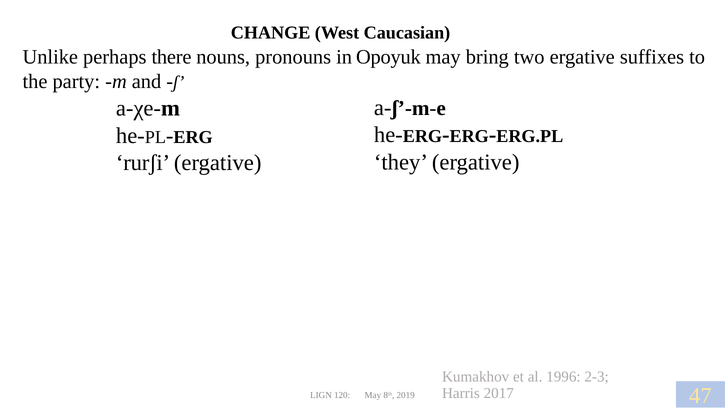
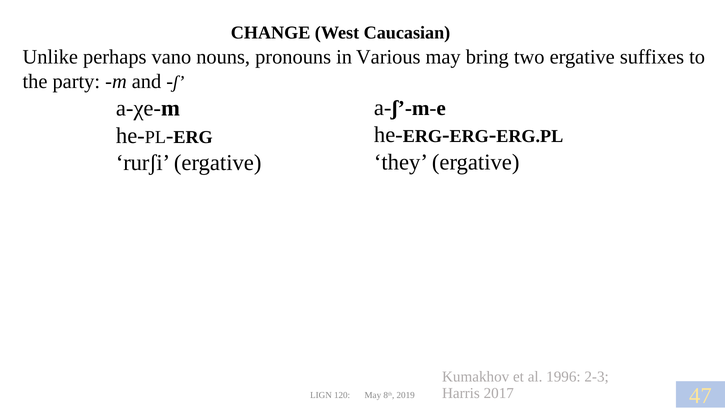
there: there -> vano (171, 57)
Opoyuk: Opoyuk -> Various (388, 57)
